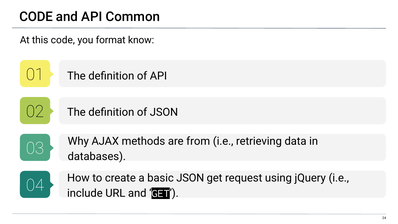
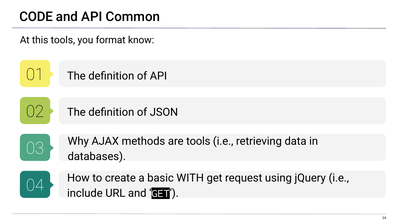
this code: code -> tools (63, 40)
are from: from -> tools (198, 141)
basic JSON: JSON -> WITH (190, 178)
